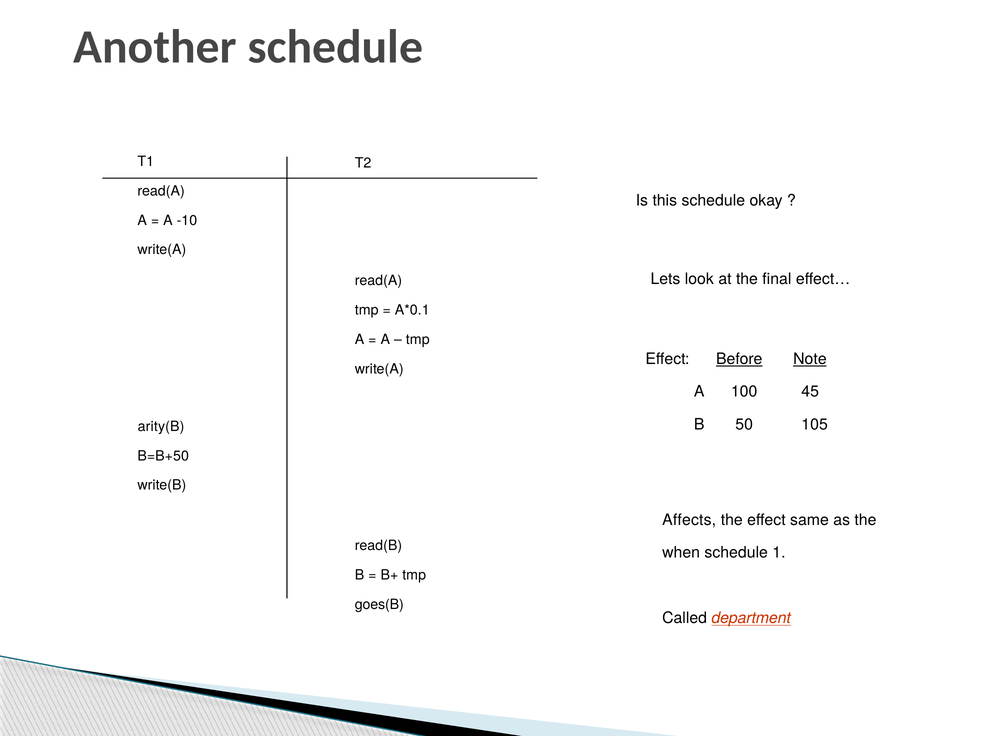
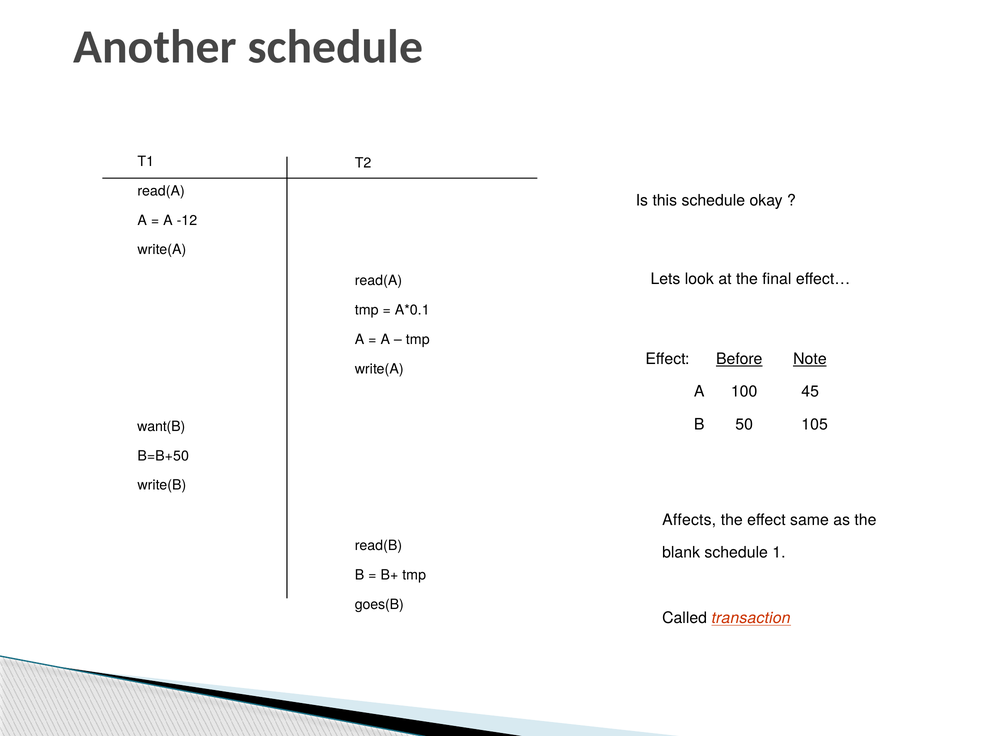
-10: -10 -> -12 (187, 220)
arity(B: arity(B -> want(B (161, 427)
when: when -> blank (681, 553)
department: department -> transaction (751, 618)
